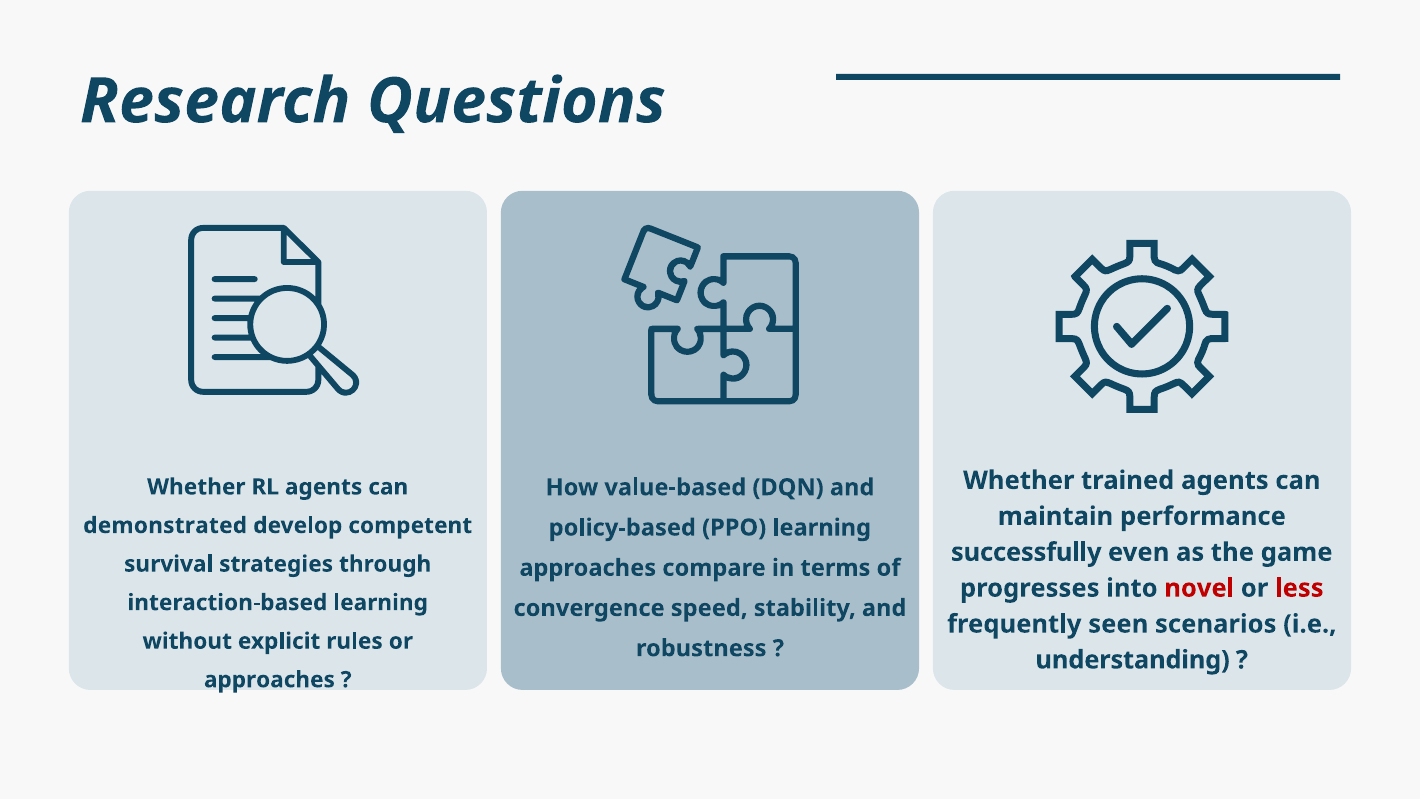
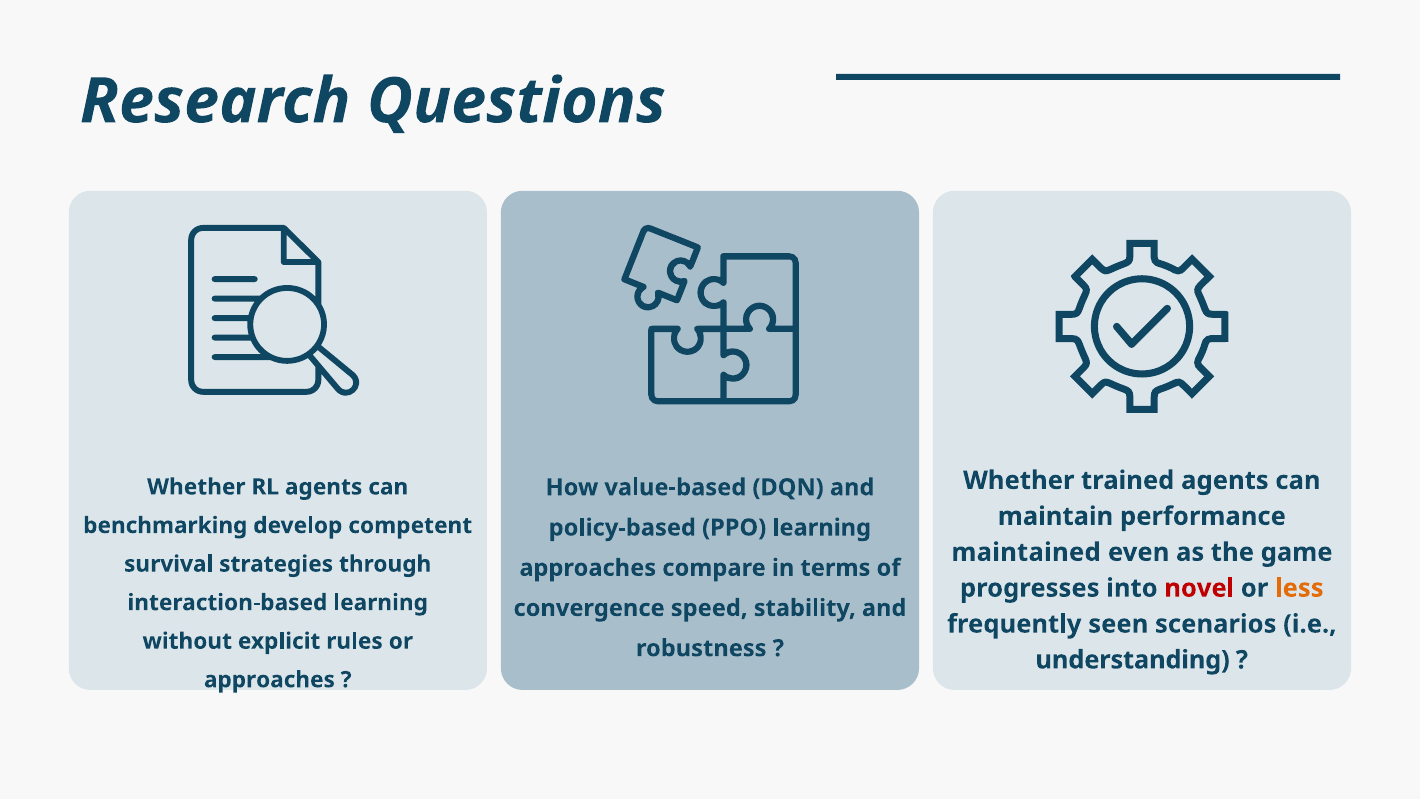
demonstrated: demonstrated -> benchmarking (165, 525)
successfully: successfully -> maintained (1026, 552)
less colour: red -> orange (1299, 588)
